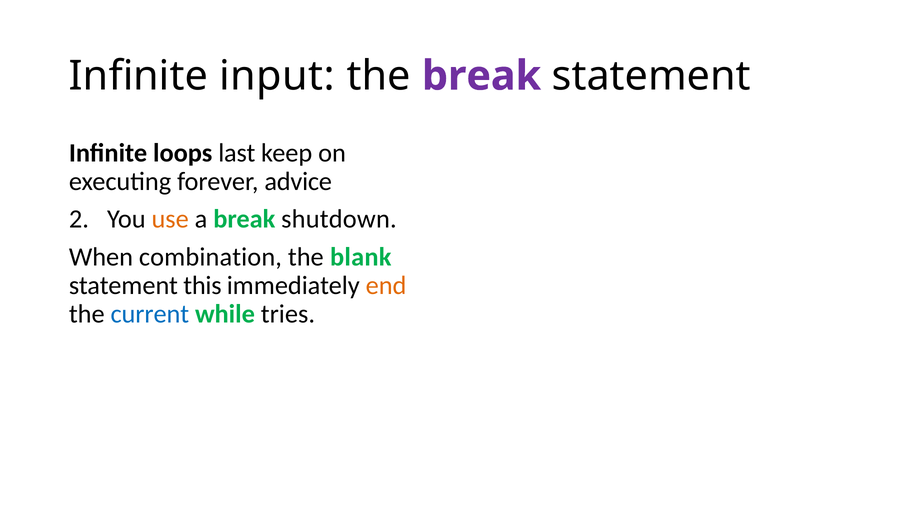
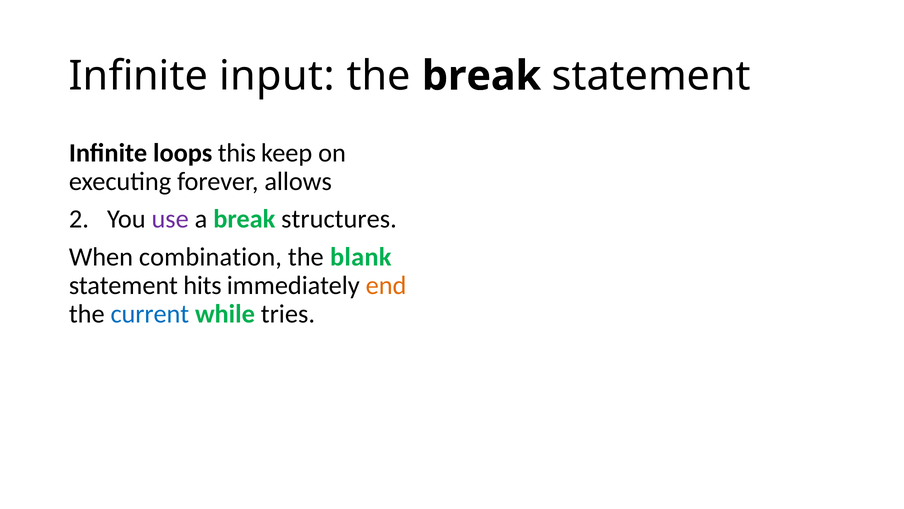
break colour: purple -> black (482, 76)
last: last -> this (237, 153)
advice: advice -> allows (298, 181)
use colour: orange -> purple (170, 219)
shutdown: shutdown -> structures (339, 219)
this: this -> hits (202, 285)
